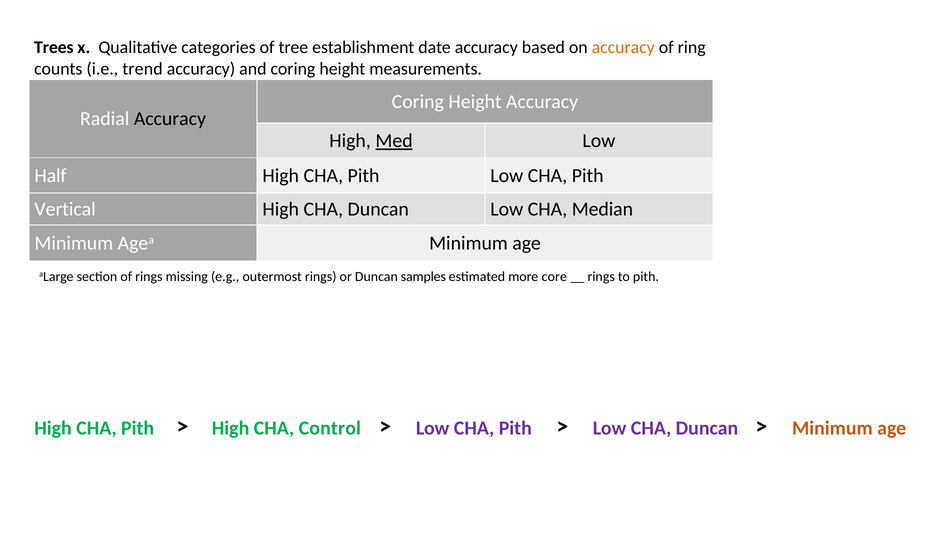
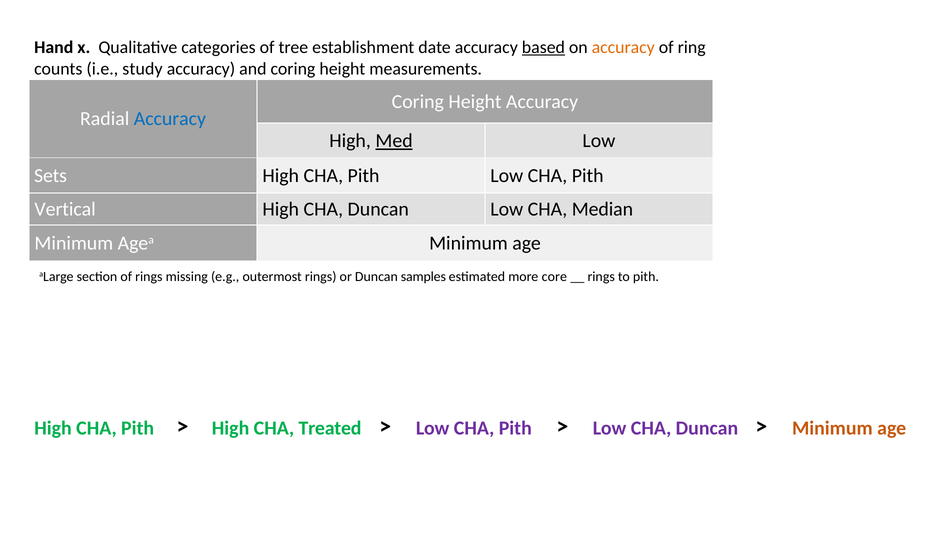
Trees: Trees -> Hand (54, 48)
based underline: none -> present (543, 48)
trend: trend -> study (142, 69)
Accuracy colour: black -> blue (170, 119)
Half: Half -> Sets (51, 176)
Control: Control -> Treated (330, 429)
